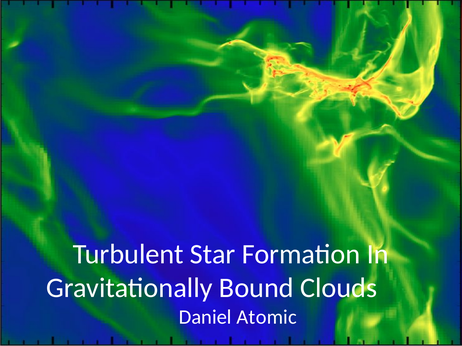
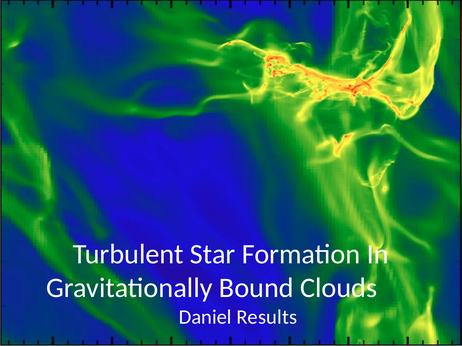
Atomic: Atomic -> Results (267, 318)
